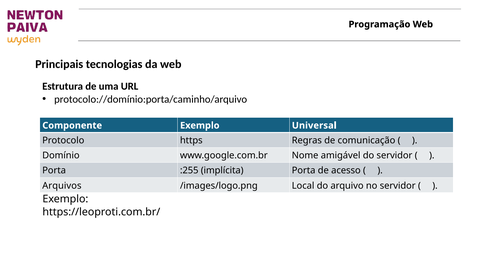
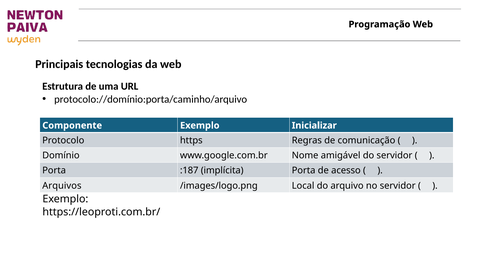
Universal: Universal -> Inicializar (314, 126)
:255: :255 -> :187 (189, 171)
